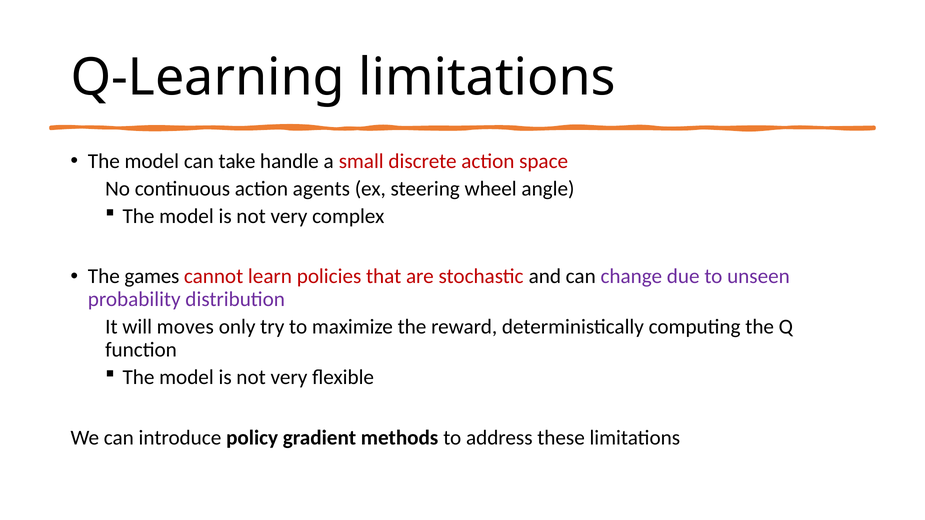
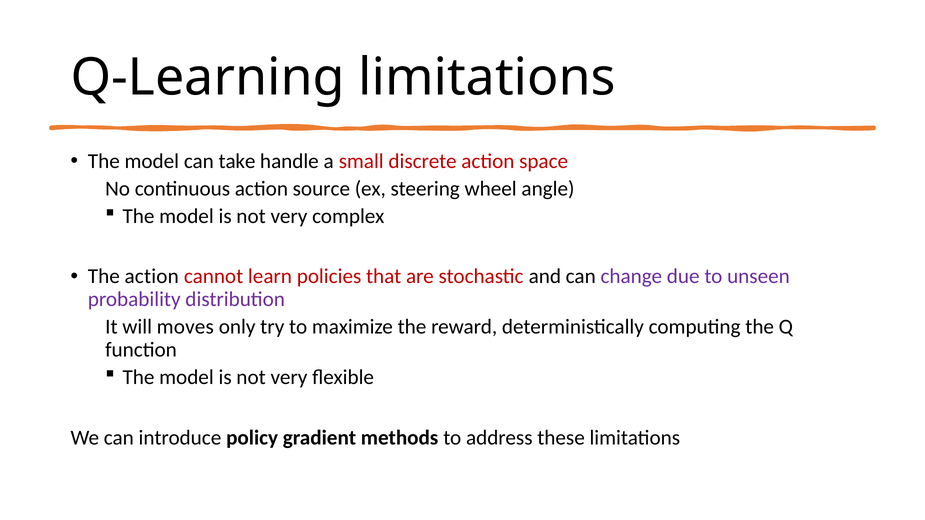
agents: agents -> source (321, 189)
The games: games -> action (152, 277)
